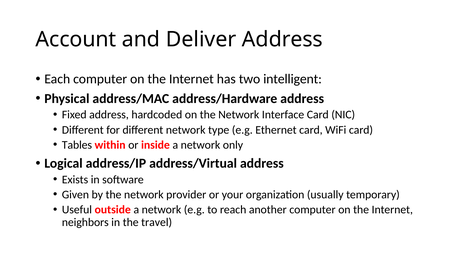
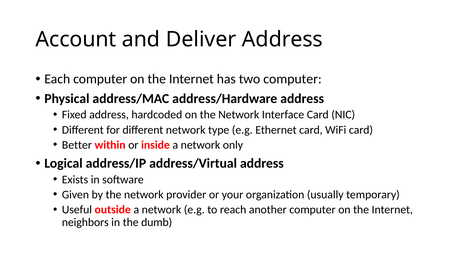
two intelligent: intelligent -> computer (292, 79)
Tables: Tables -> Better (77, 145)
travel: travel -> dumb (157, 222)
